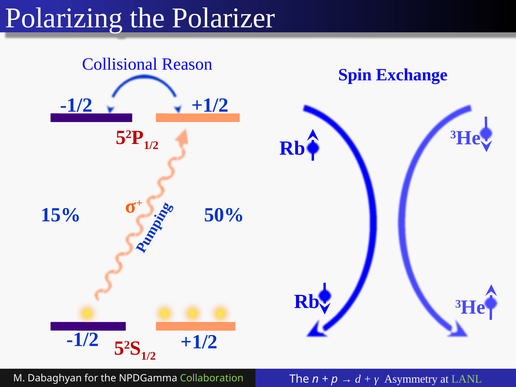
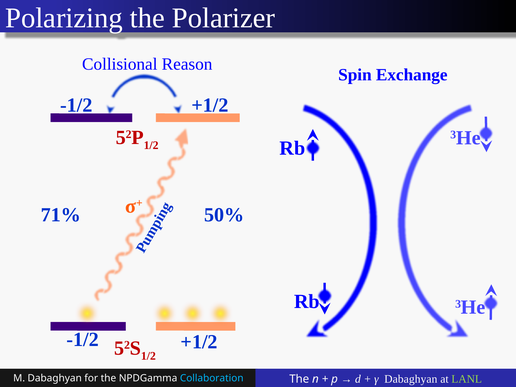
15%: 15% -> 71% (61, 215)
Collaboration colour: light green -> light blue (212, 378)
γ Asymmetry: Asymmetry -> Dabaghyan (411, 379)
